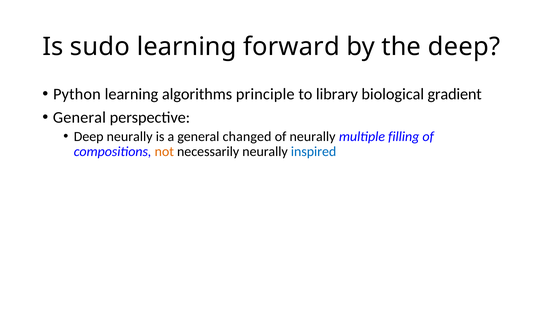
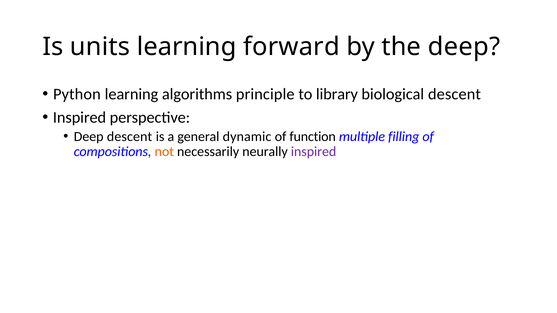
sudo: sudo -> units (100, 47)
biological gradient: gradient -> descent (454, 94)
General: General -> Inspired (80, 118)
Deep neurally: neurally -> descent (130, 137)
changed: changed -> dynamic (247, 137)
of neurally: neurally -> function (313, 137)
inspired colour: blue -> purple (314, 152)
